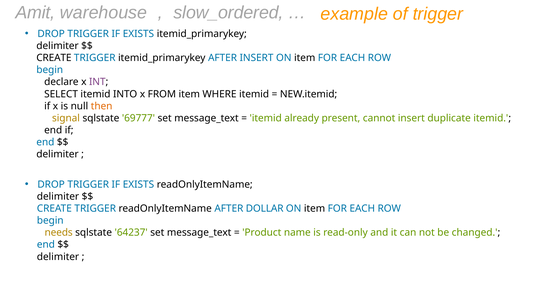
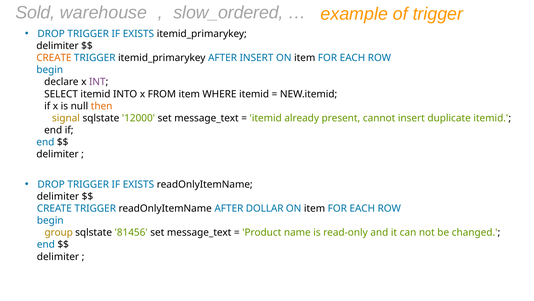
Amit: Amit -> Sold (35, 13)
CREATE colour: black -> orange (54, 58)
69777: 69777 -> 12000 (138, 118)
needs: needs -> group (59, 232)
64237: 64237 -> 81456 (131, 232)
